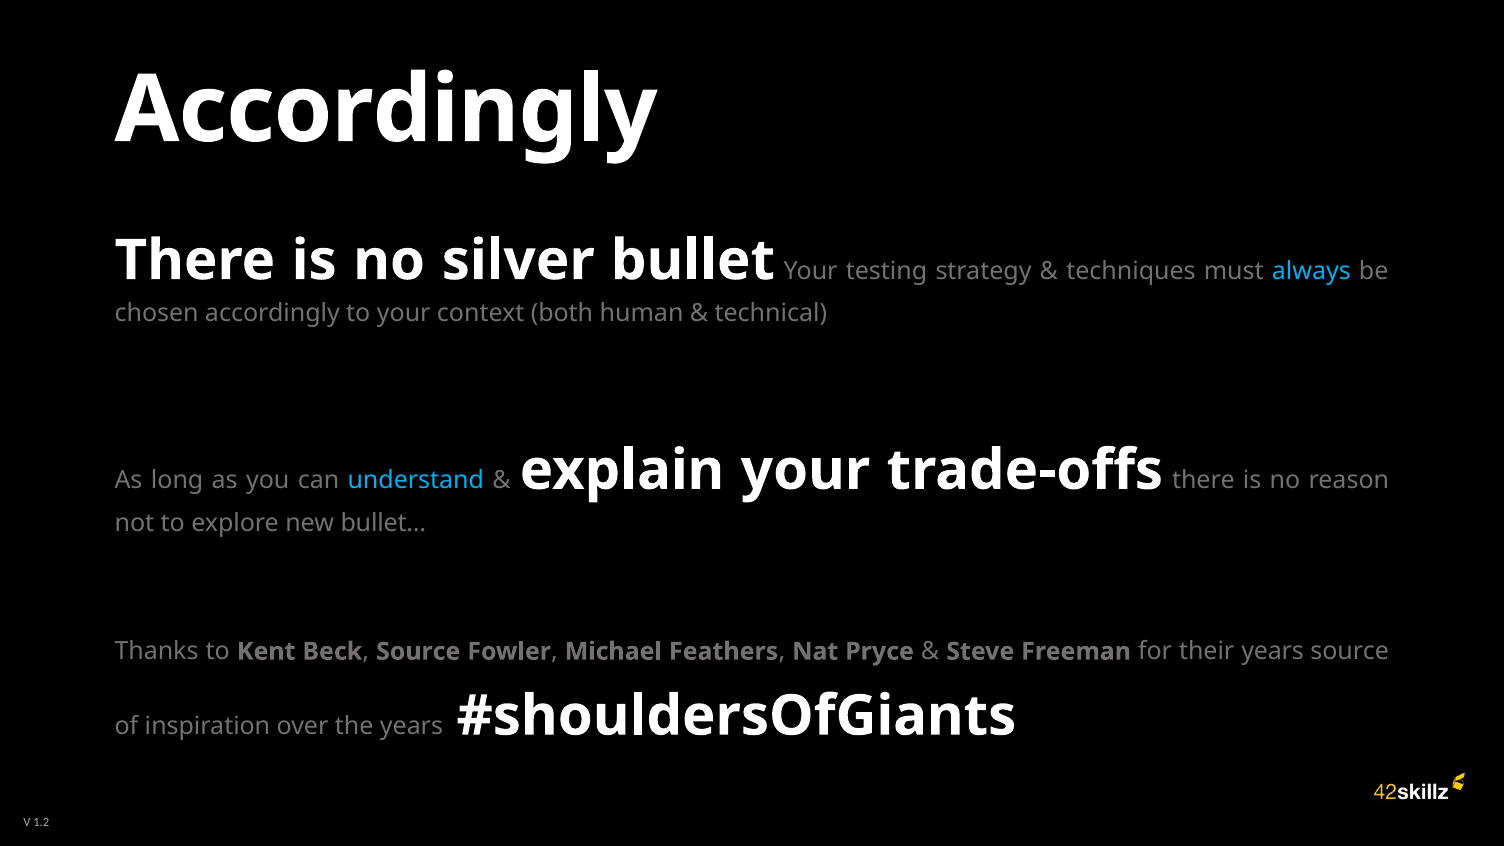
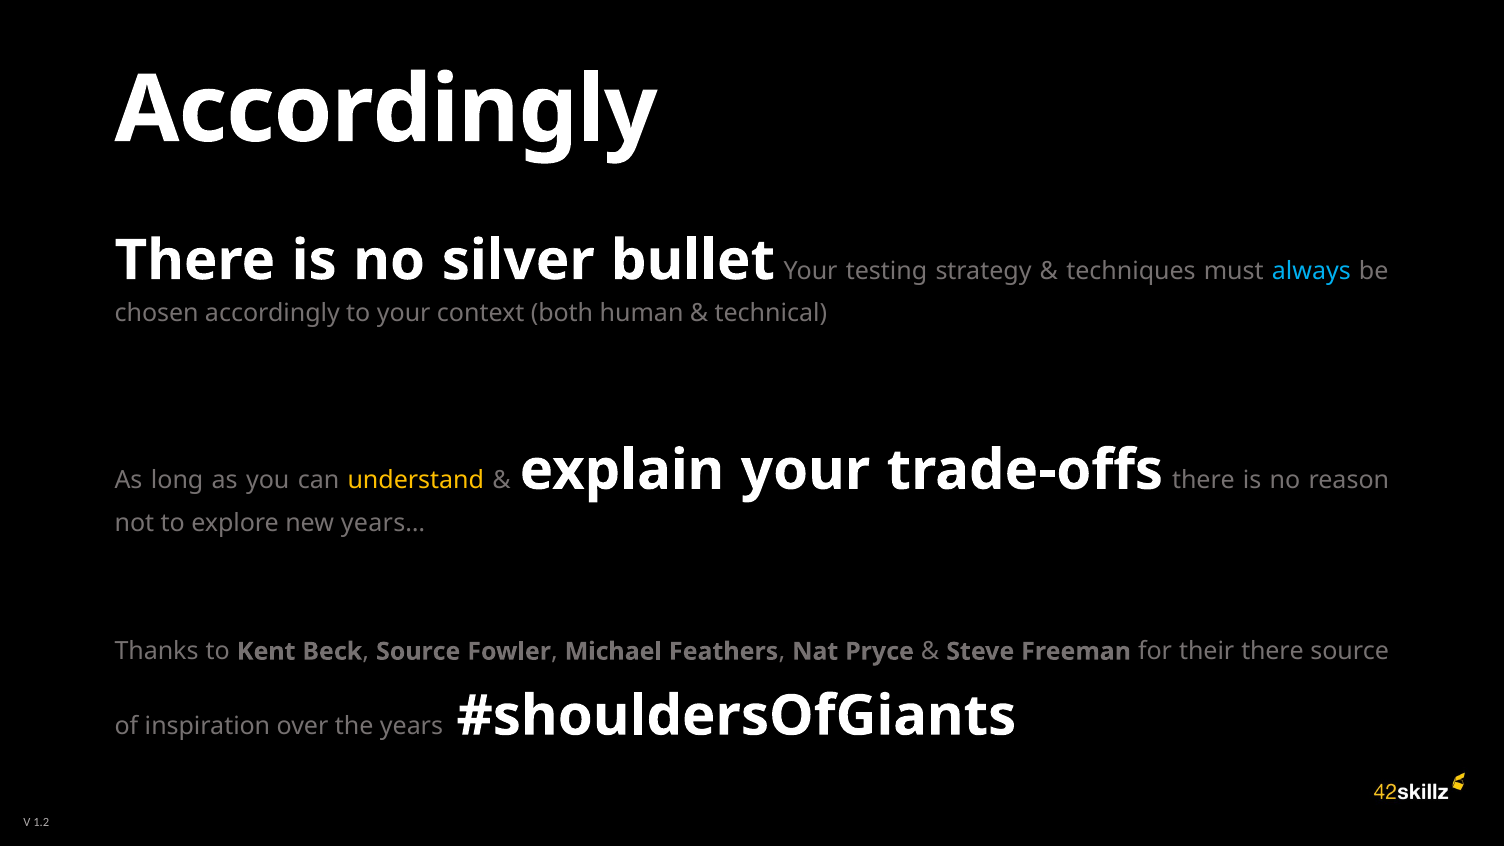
understand colour: light blue -> yellow (416, 481)
bullet…: bullet… -> years… (383, 523)
their years: years -> there (1273, 651)
